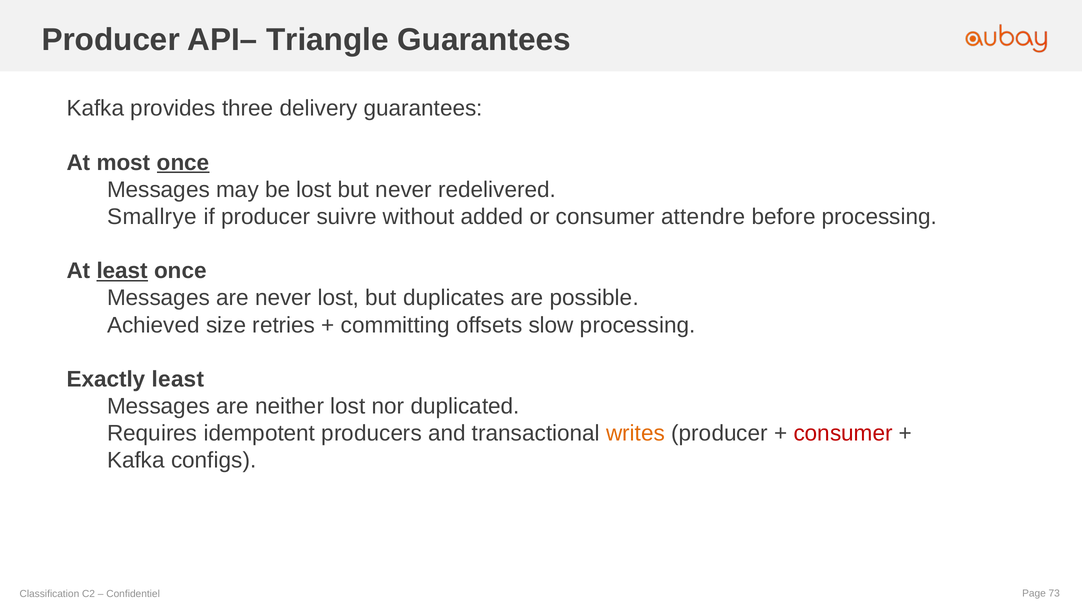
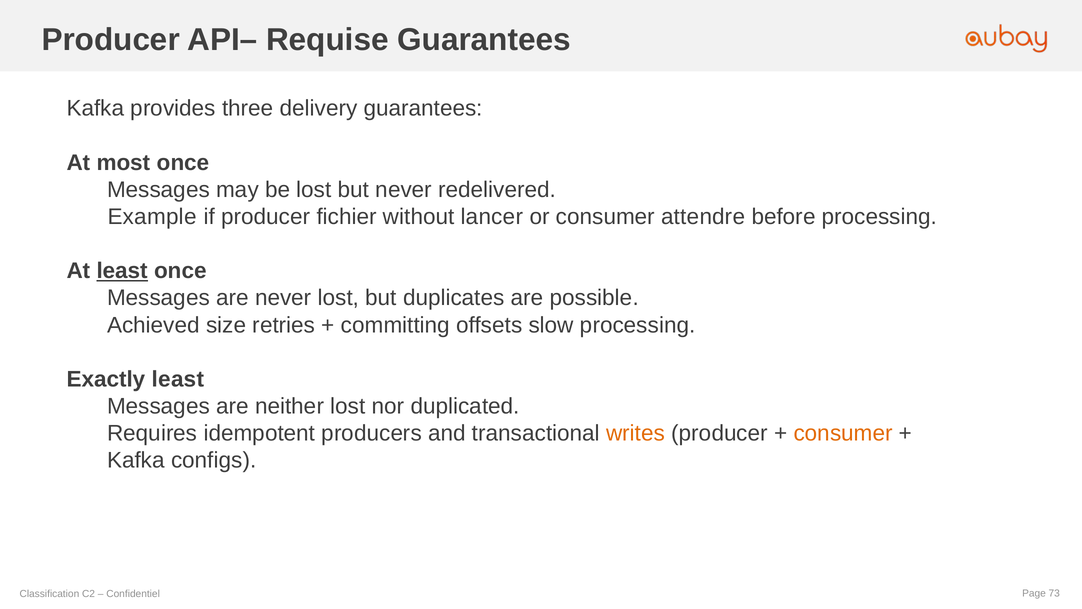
Triangle: Triangle -> Requise (327, 40)
once underline: present -> none (183, 163)
Smallrye: Smallrye -> Example (152, 217)
suivre: suivre -> fichier (347, 217)
added: added -> lancer (492, 217)
consumer colour: red -> orange (843, 433)
